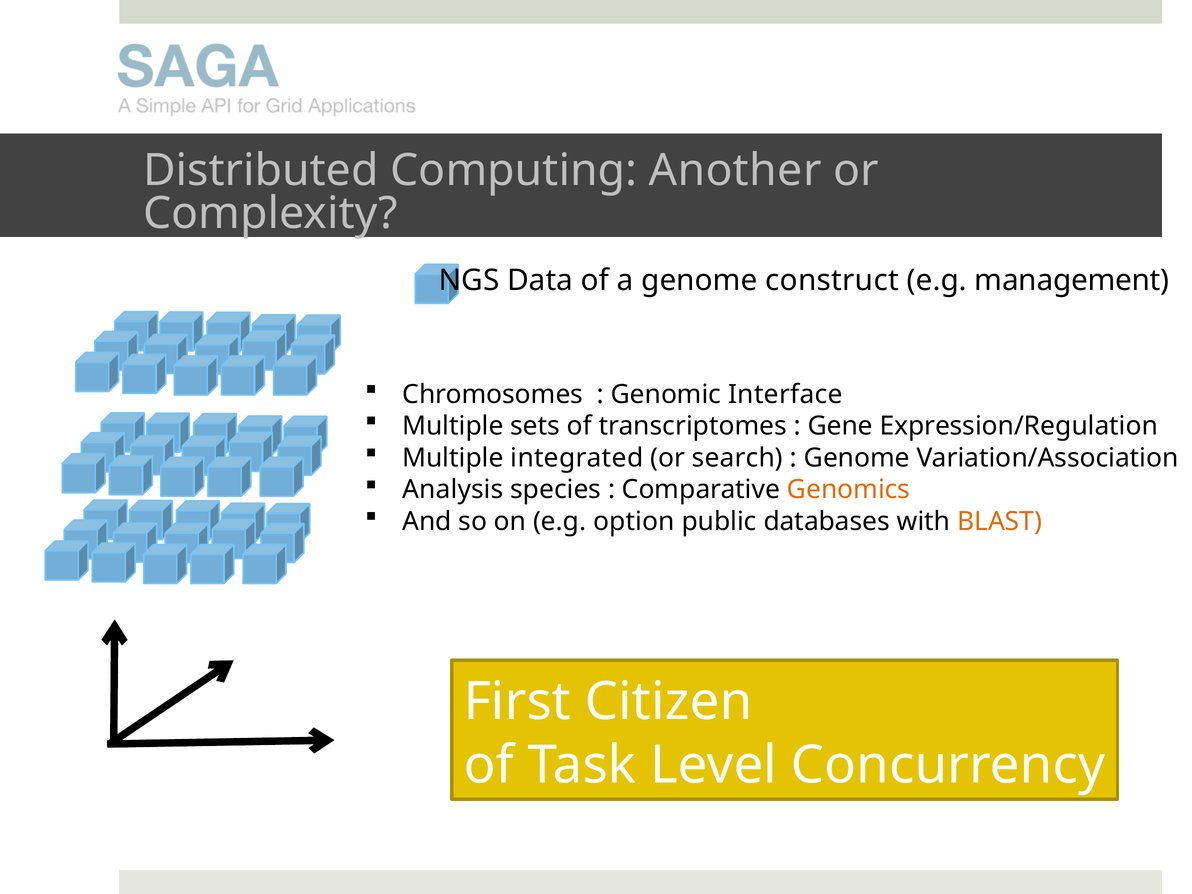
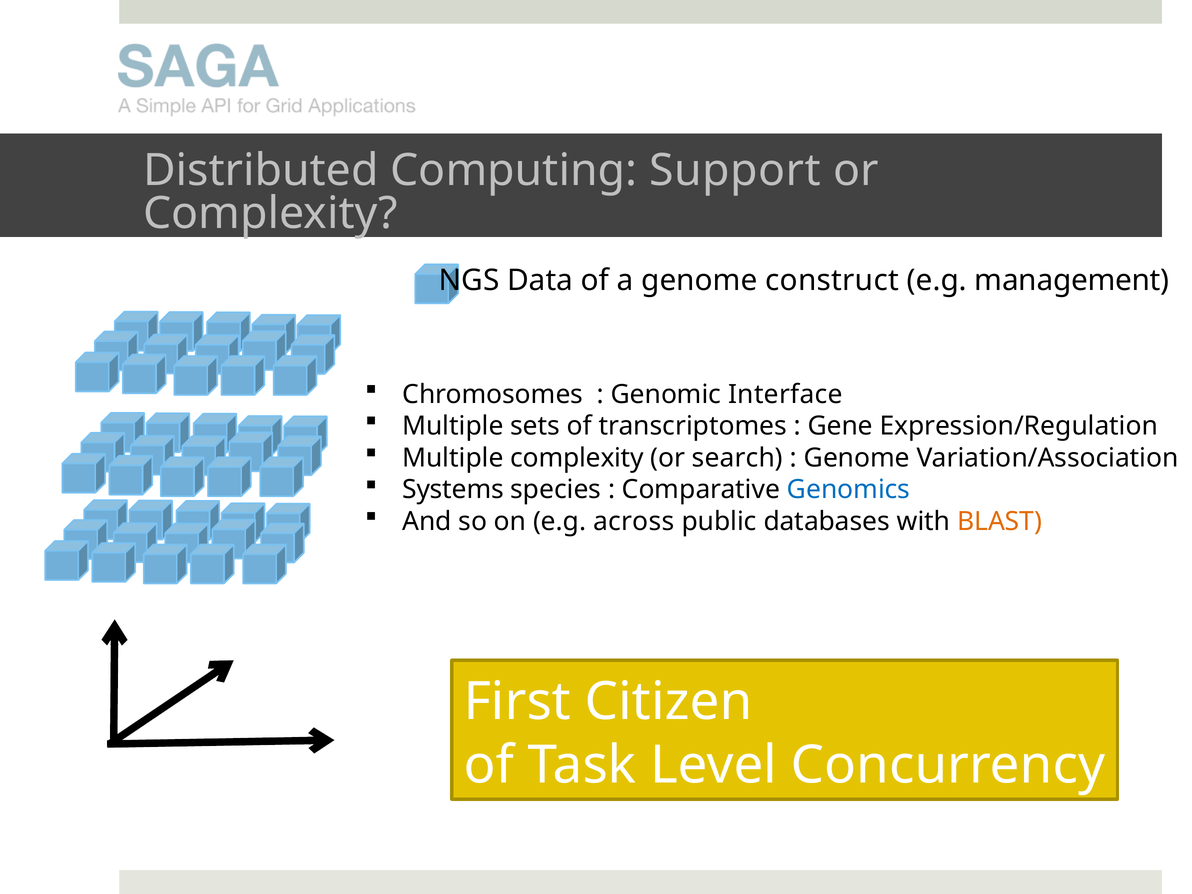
Another: Another -> Support (735, 170)
Multiple integrated: integrated -> complexity (577, 458)
Analysis: Analysis -> Systems (453, 490)
Genomics colour: orange -> blue (849, 490)
option: option -> across (634, 521)
